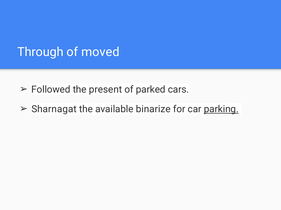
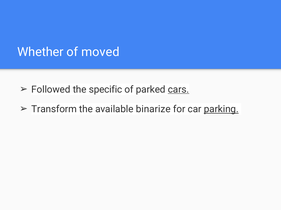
Through: Through -> Whether (40, 52)
present: present -> specific (106, 90)
cars underline: none -> present (179, 90)
Sharnagat: Sharnagat -> Transform (54, 109)
